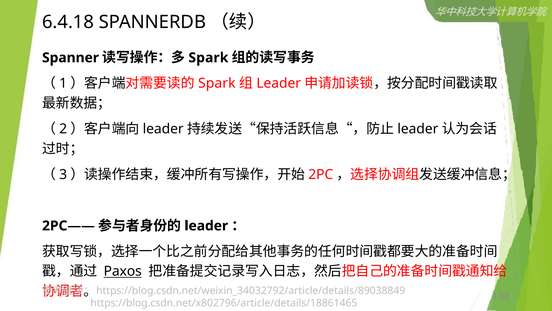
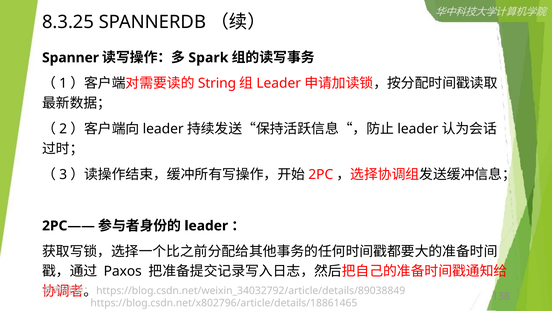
6.4.18: 6.4.18 -> 8.3.25 (68, 22)
Spark: Spark -> String (217, 83)
Paxos underline: present -> none (123, 271)
